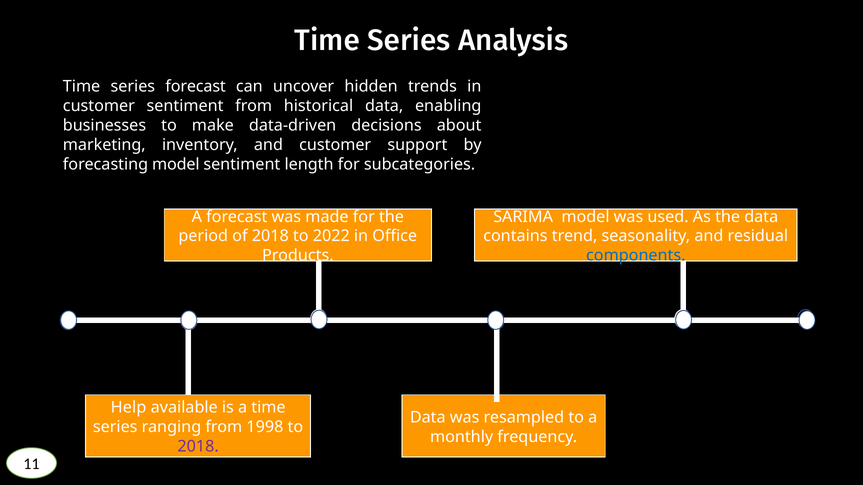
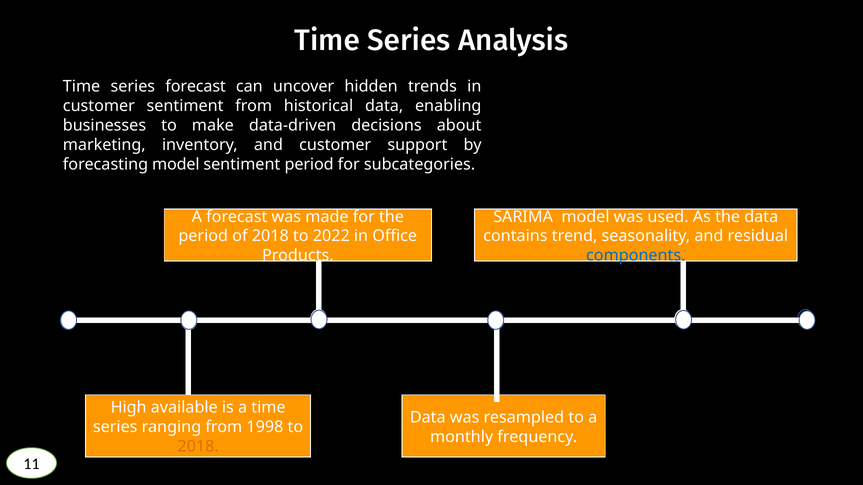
sentiment length: length -> period (309, 164)
Help: Help -> High (129, 408)
2018 colour: purple -> orange (198, 447)
